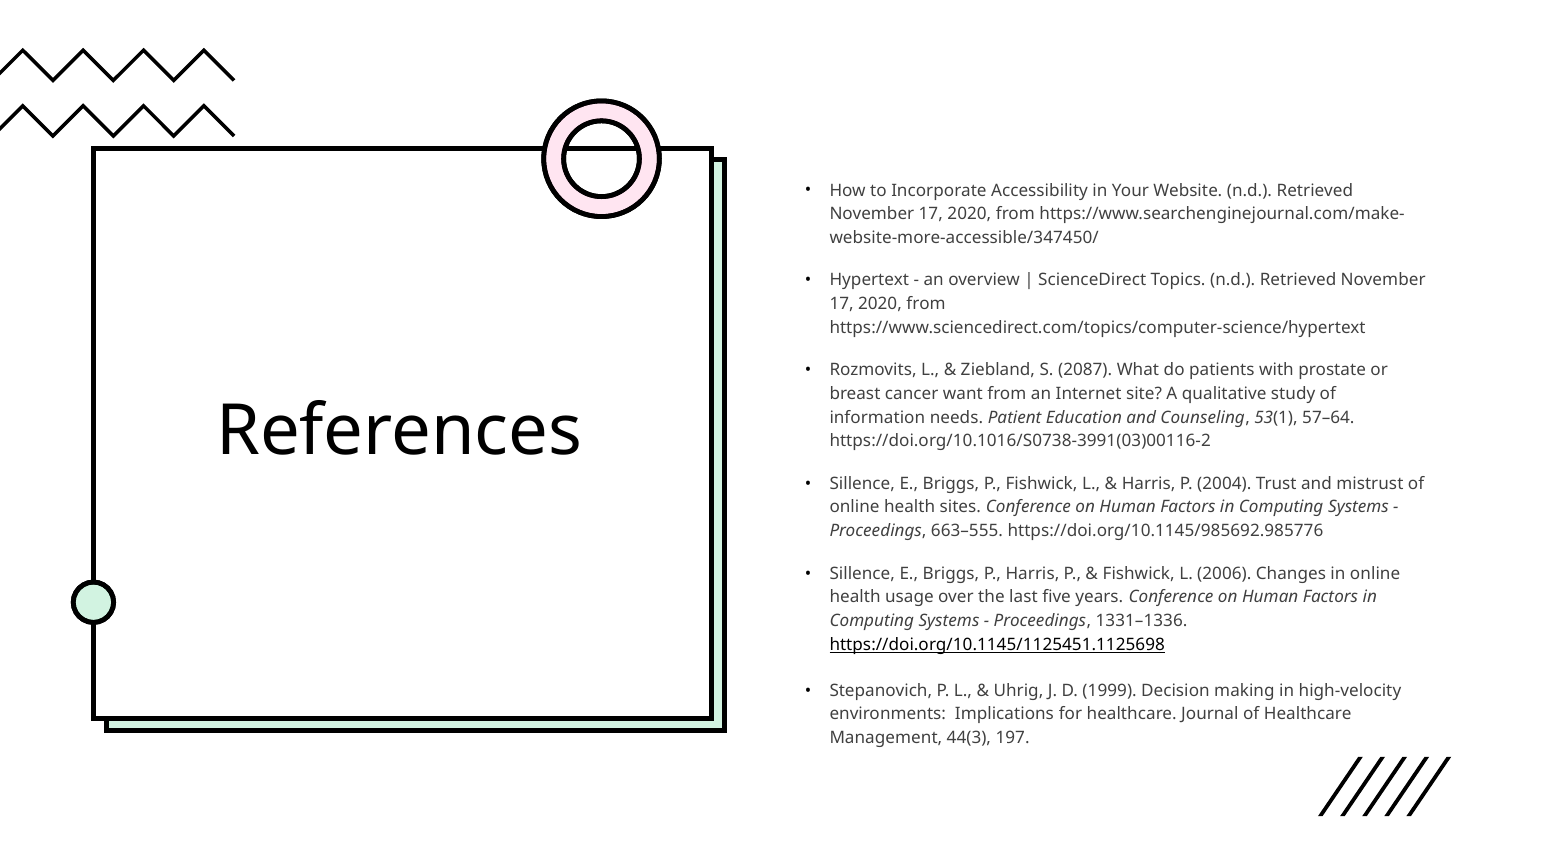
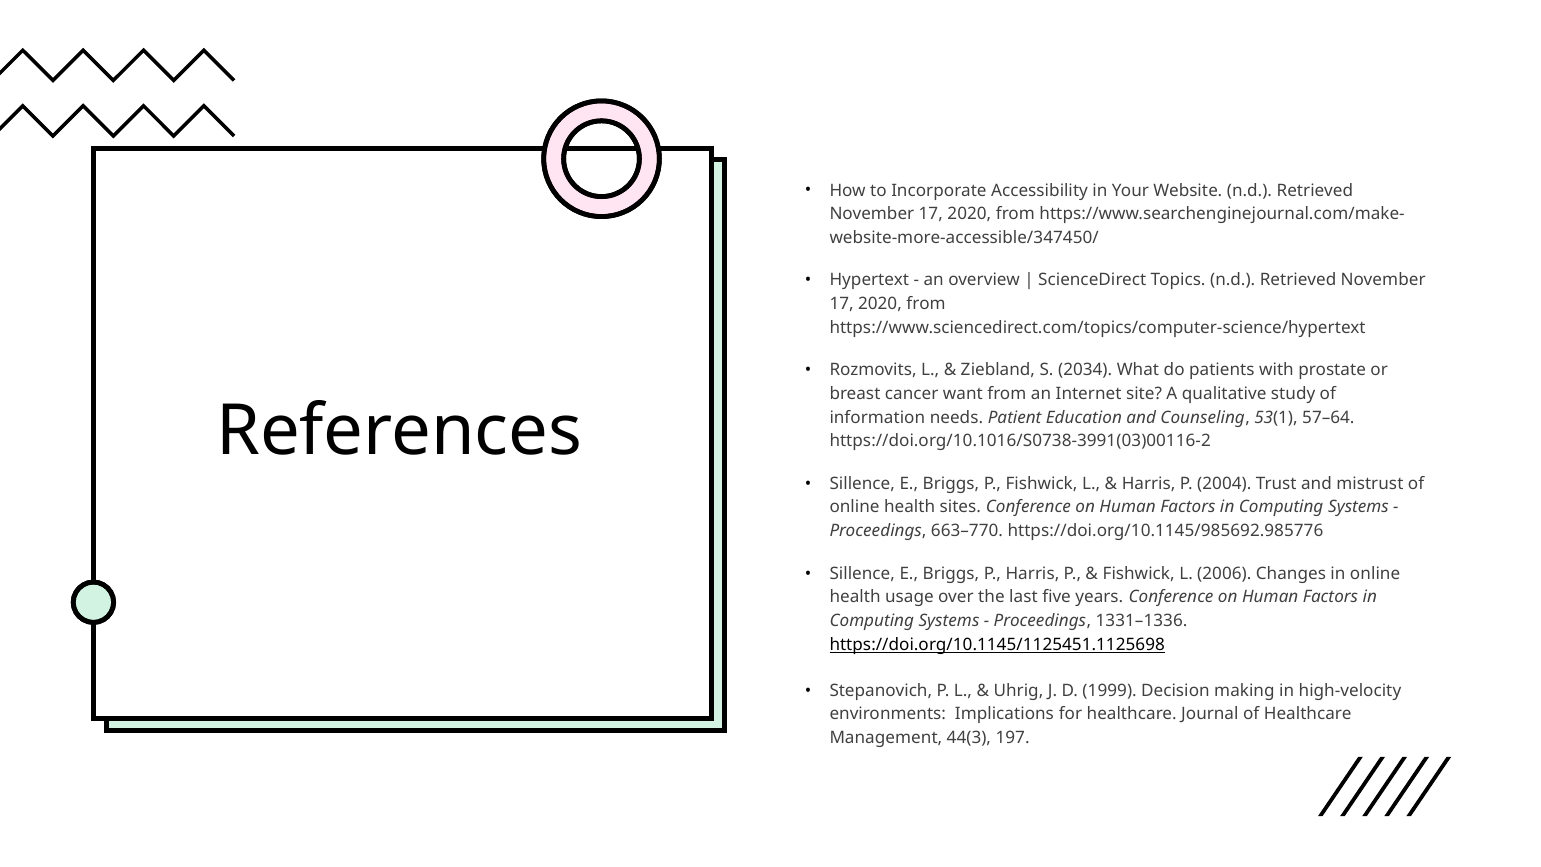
2087: 2087 -> 2034 (1085, 370)
663–555: 663–555 -> 663–770 (967, 531)
